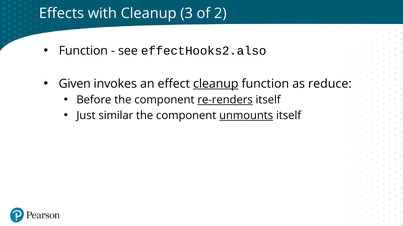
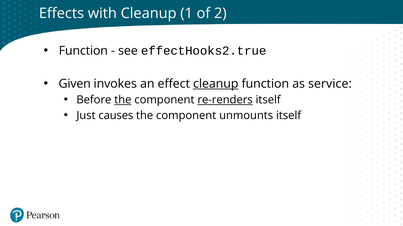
3: 3 -> 1 (187, 13)
effectHooks2.also: effectHooks2.also -> effectHooks2.true (204, 51)
reduce: reduce -> service (330, 84)
the underline: none -> present (123, 100)
similar: similar -> causes (116, 116)
unmounts underline: present -> none (246, 116)
